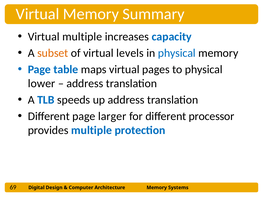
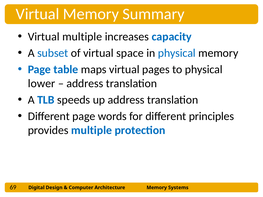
subset colour: orange -> blue (53, 53)
levels: levels -> space (130, 53)
larger: larger -> words (112, 116)
processor: processor -> principles (211, 116)
